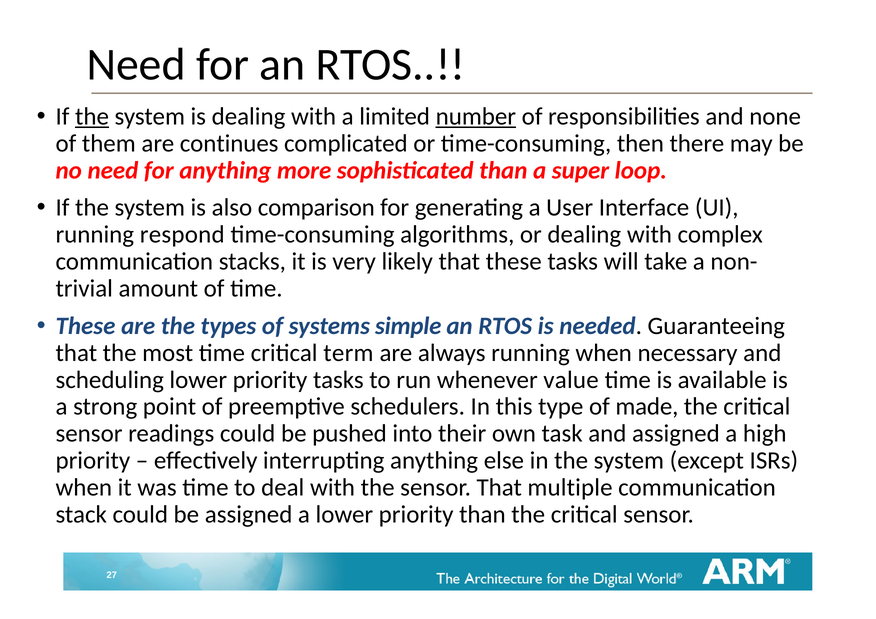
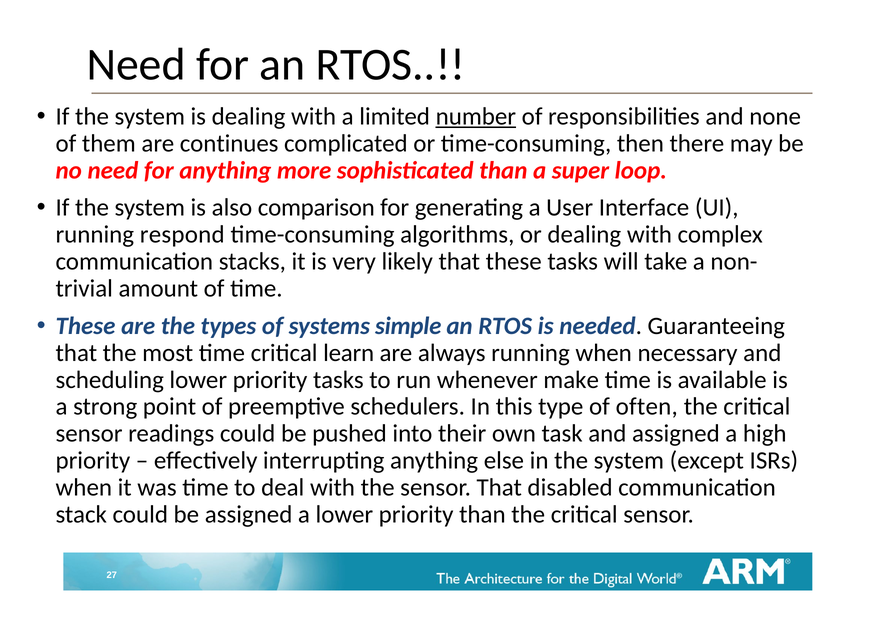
the underline: present -> none (92, 116)
term: term -> learn (349, 353)
value: value -> make (571, 380)
made: made -> often (647, 407)
multiple: multiple -> disabled (570, 488)
